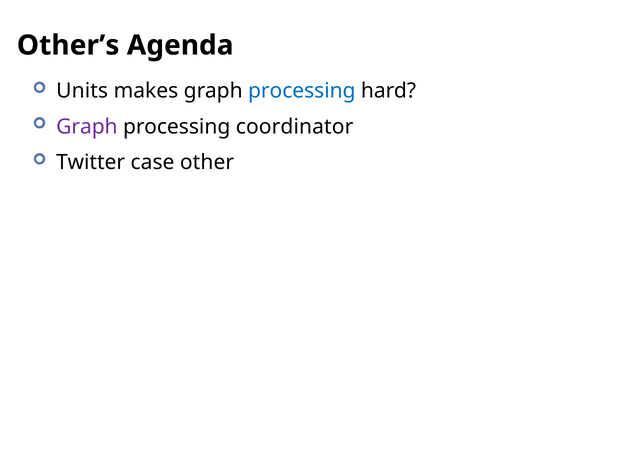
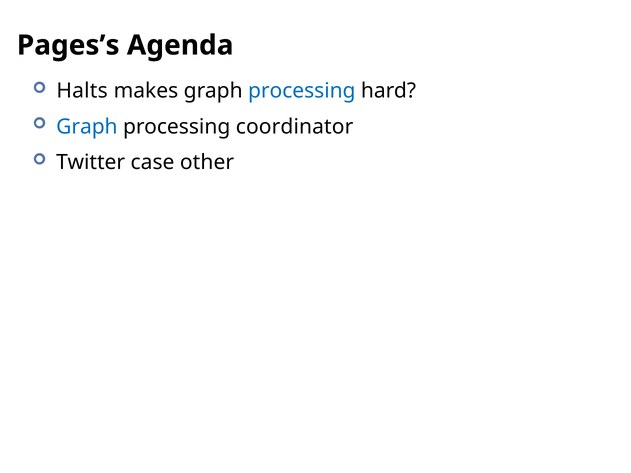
Other’s: Other’s -> Pages’s (68, 45)
Units: Units -> Halts (82, 91)
Graph colour: purple -> blue (87, 127)
